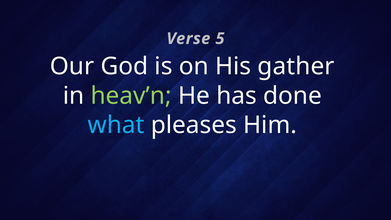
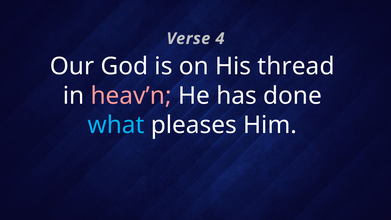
5: 5 -> 4 (220, 39)
gather: gather -> thread (296, 66)
heav’n colour: light green -> pink (131, 96)
